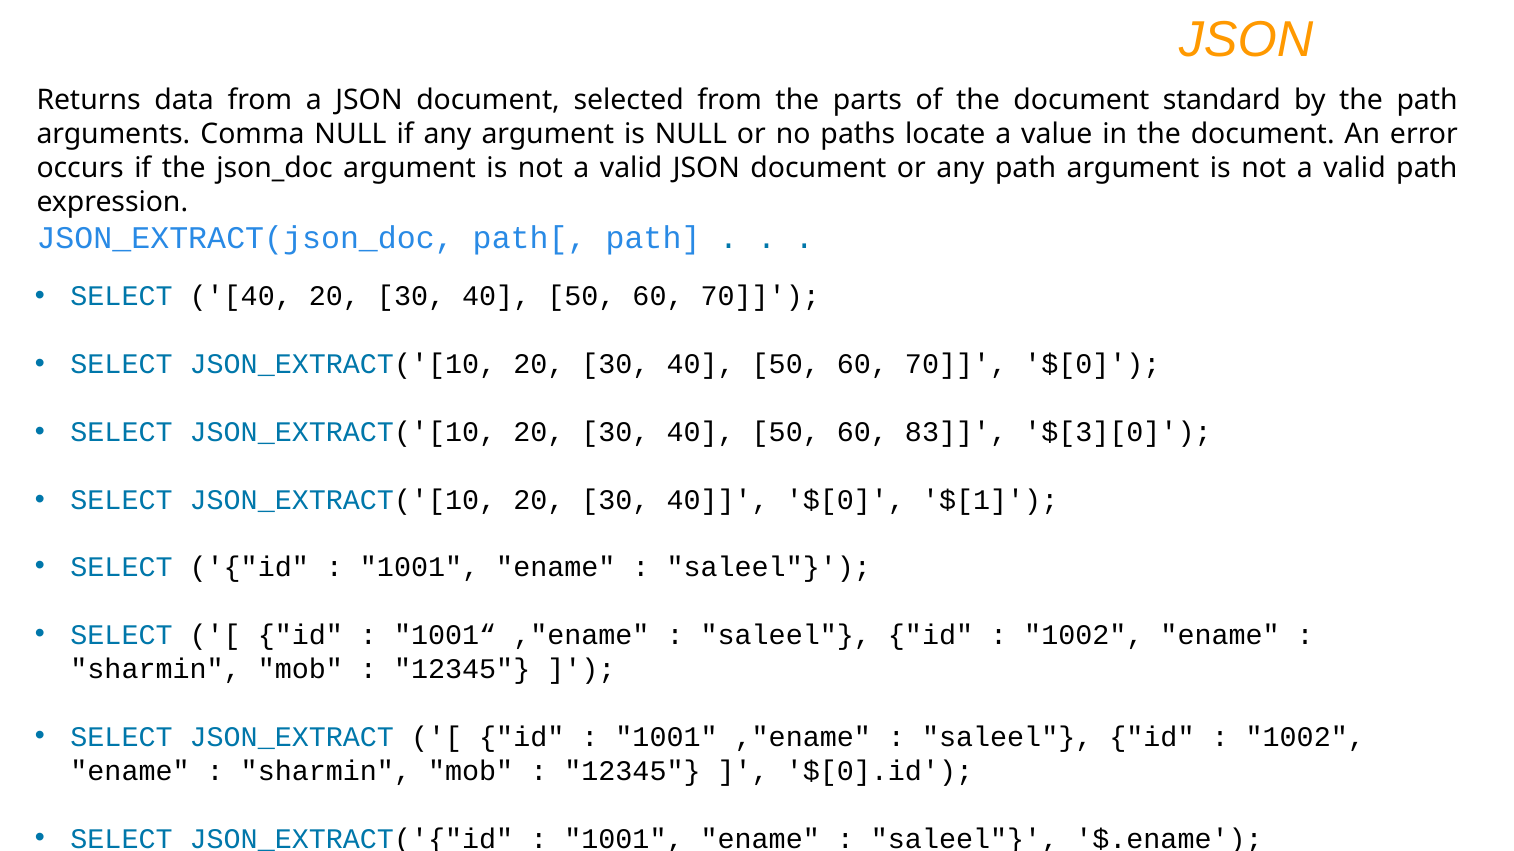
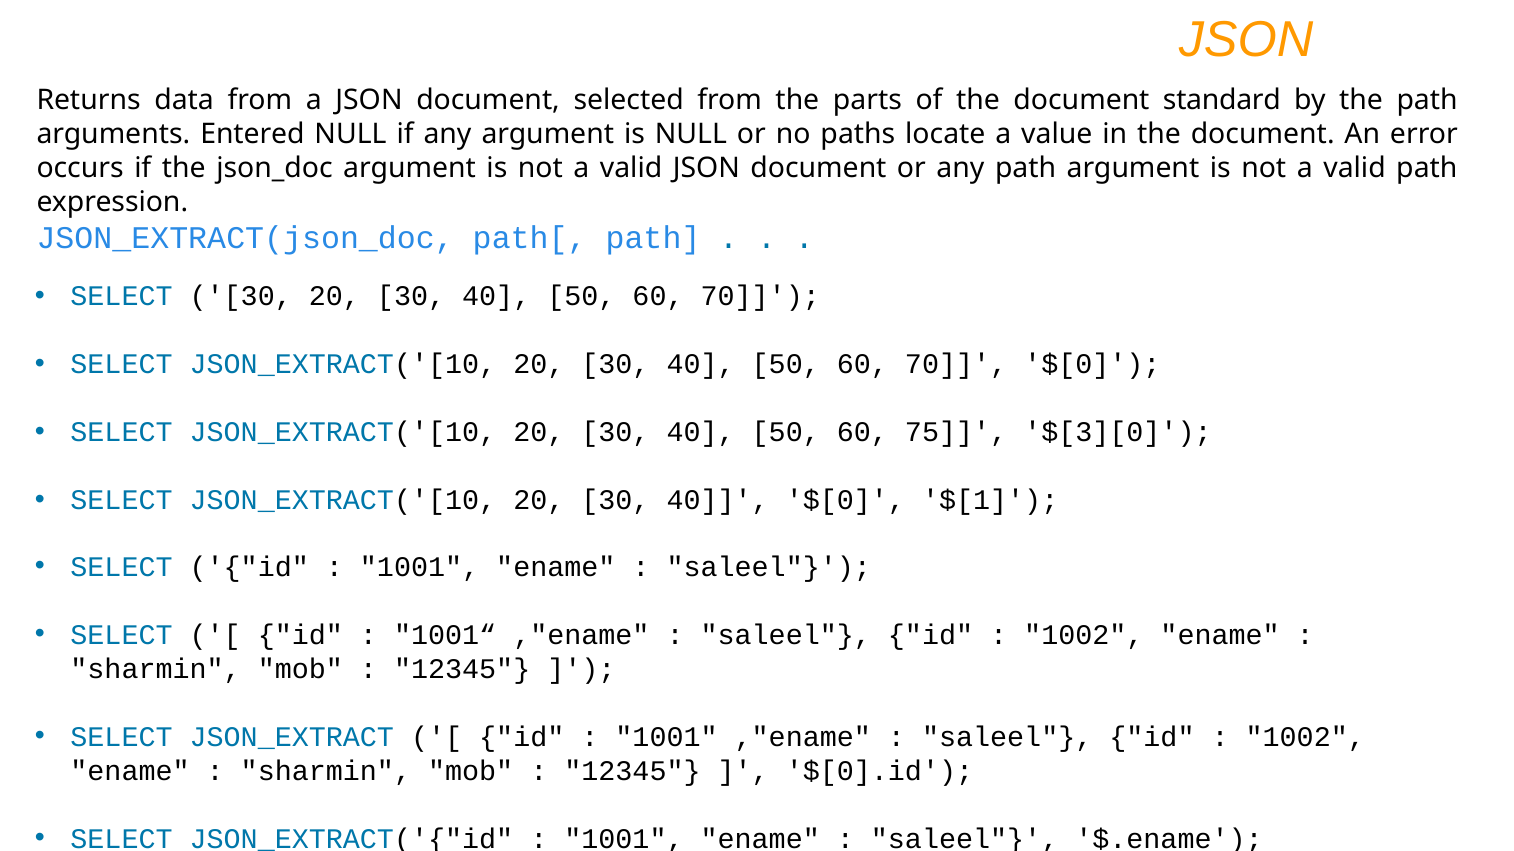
Comma: Comma -> Entered (252, 134)
SELECT 40: 40 -> 30 (241, 296)
83: 83 -> 75 (956, 433)
